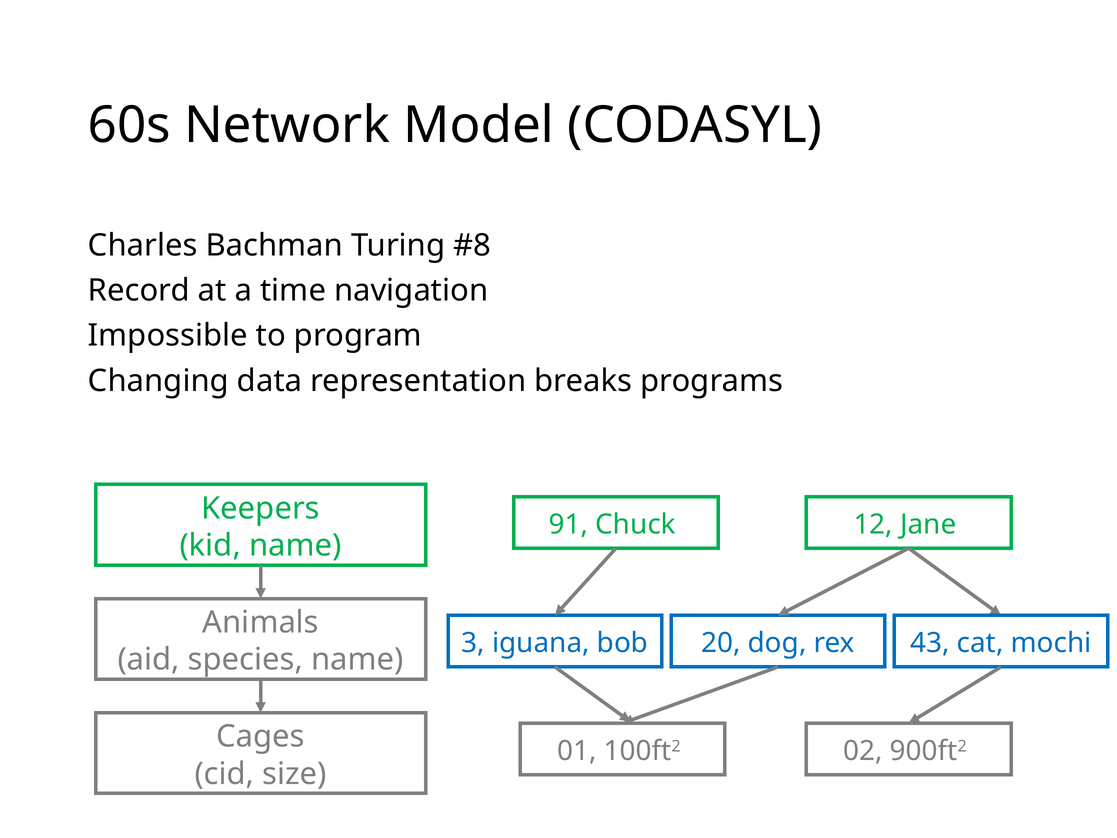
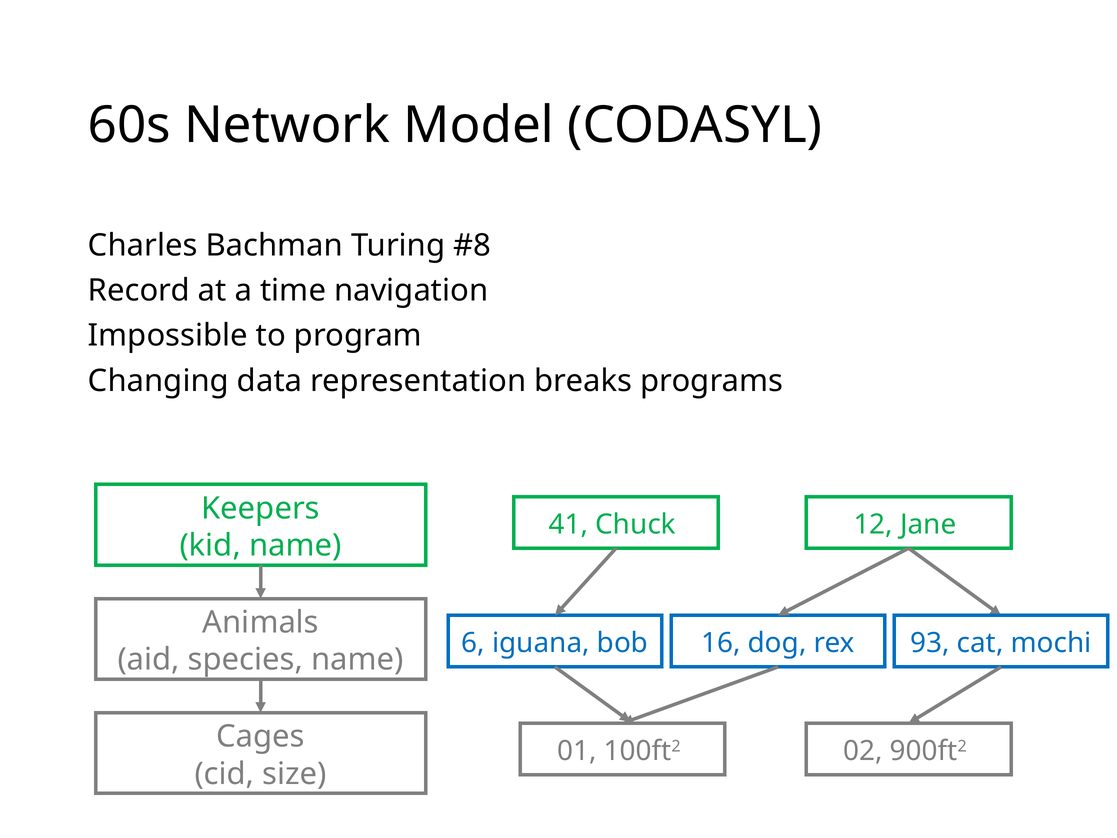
91: 91 -> 41 (568, 524)
3: 3 -> 6 (473, 643)
20: 20 -> 16 (721, 643)
43: 43 -> 93 (930, 643)
